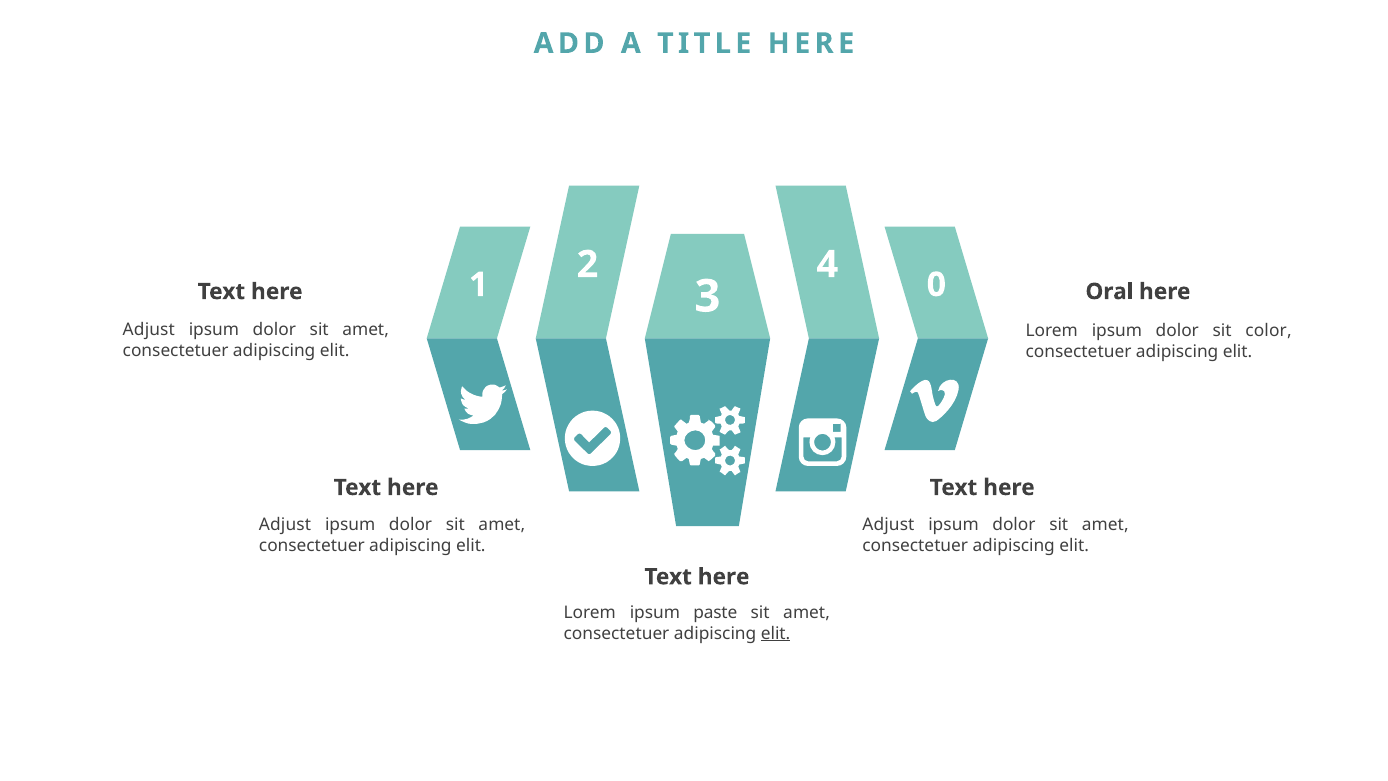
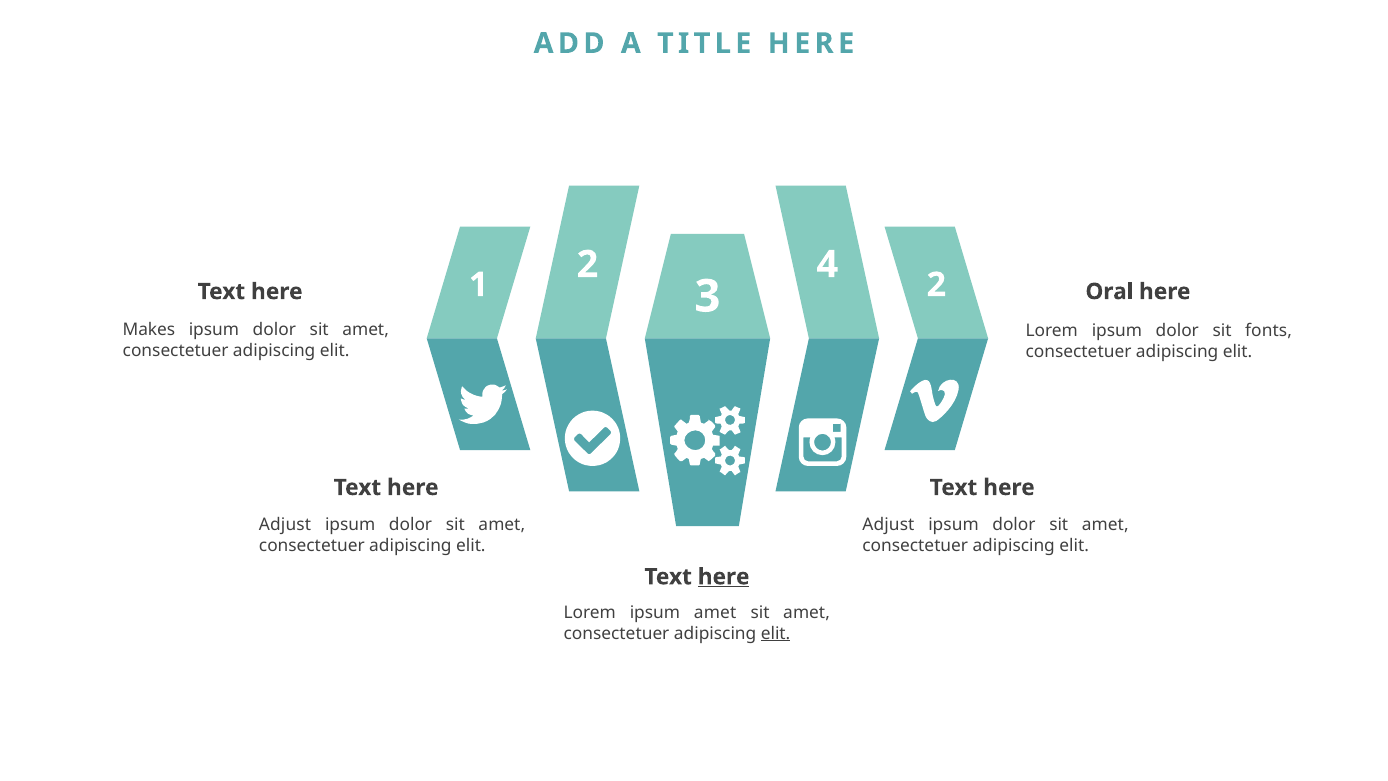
1 0: 0 -> 2 (936, 285)
Adjust: Adjust -> Makes (149, 330)
color: color -> fonts (1269, 331)
here underline: none -> present (724, 577)
ipsum paste: paste -> amet (715, 612)
